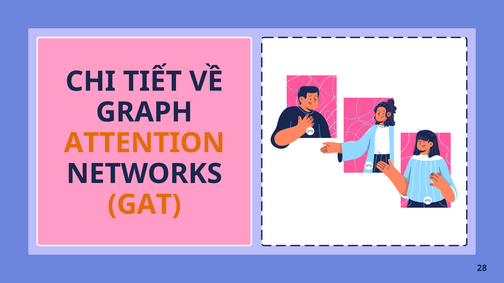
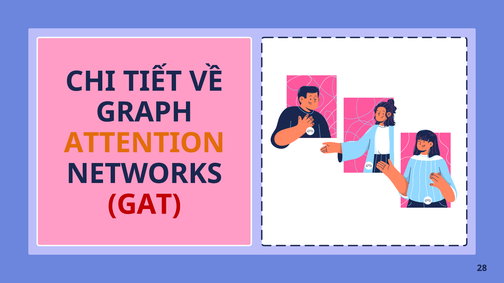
GAT colour: orange -> red (144, 205)
